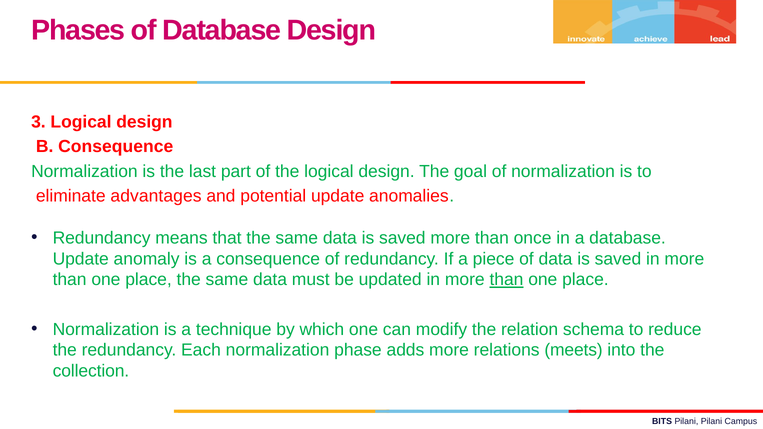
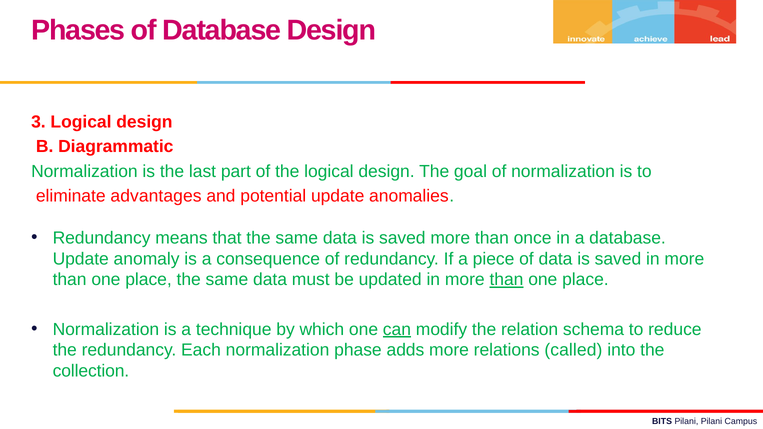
B Consequence: Consequence -> Diagrammatic (116, 147)
can underline: none -> present (397, 329)
meets: meets -> called (573, 350)
